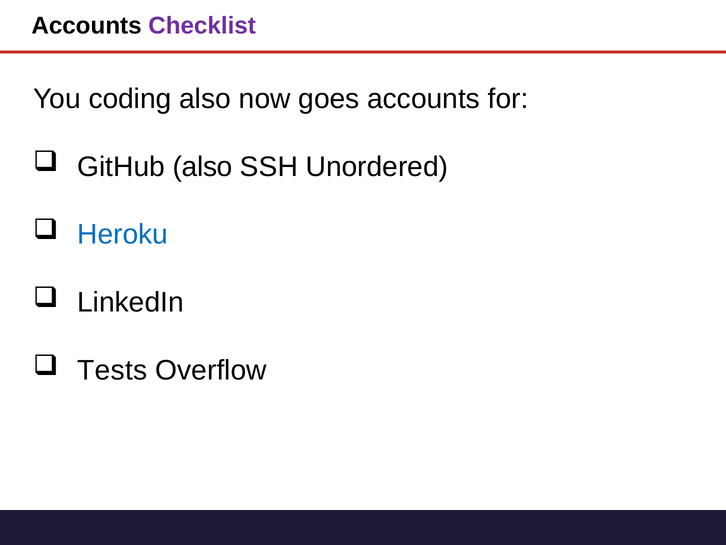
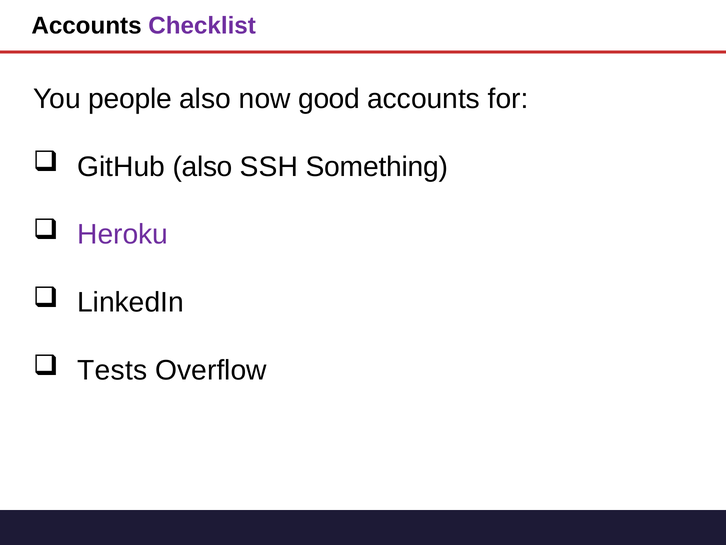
coding: coding -> people (130, 99)
goes: goes -> good (329, 99)
Unordered: Unordered -> Something (377, 167)
Heroku colour: blue -> purple (123, 234)
